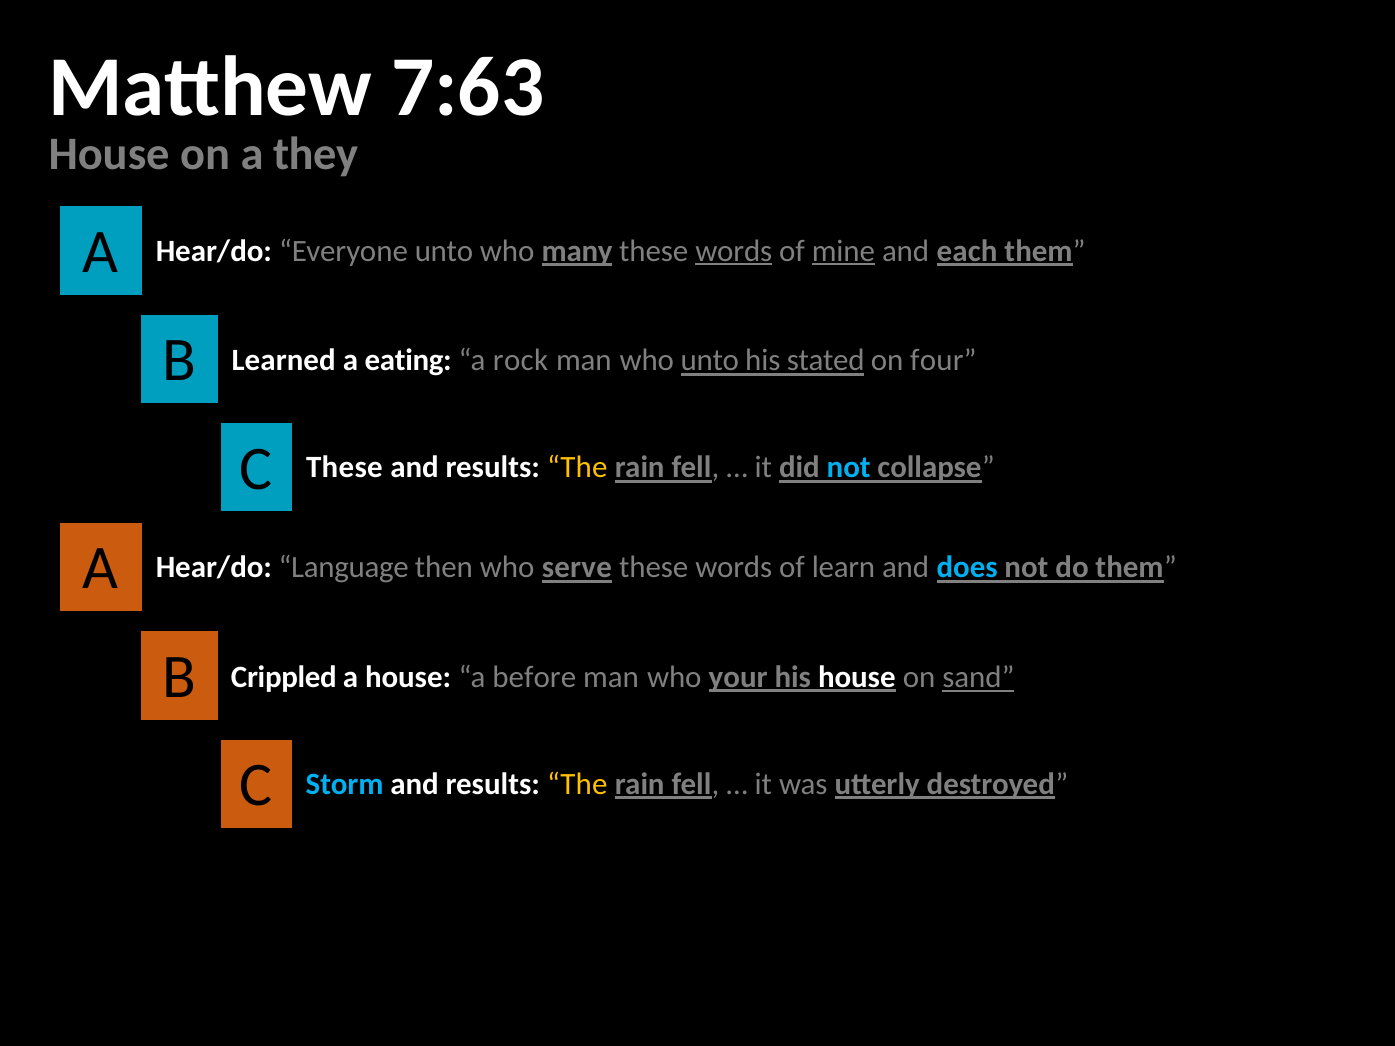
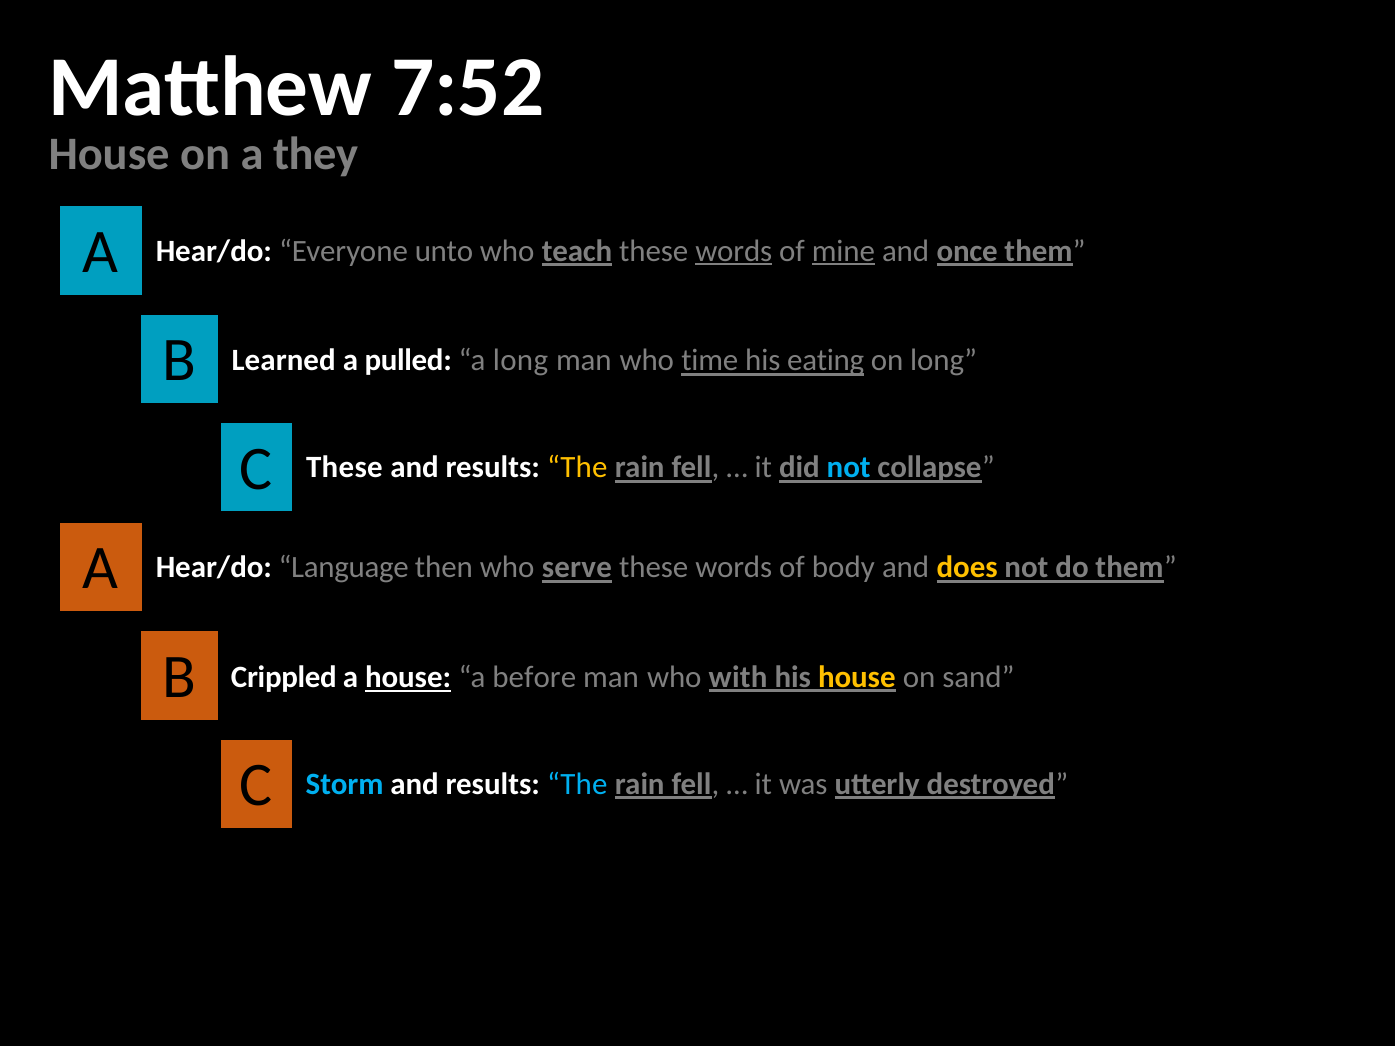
7:63: 7:63 -> 7:52 (468, 87)
many: many -> teach (577, 251)
each: each -> once (967, 251)
eating: eating -> pulled (408, 361)
a rock: rock -> long (521, 361)
who unto: unto -> time (710, 361)
stated: stated -> eating (826, 361)
on four: four -> long (944, 361)
learn: learn -> body (843, 568)
does colour: light blue -> yellow (967, 568)
house underline: none -> present (408, 677)
your: your -> with (738, 677)
house colour: white -> yellow (857, 677)
sand underline: present -> none (978, 677)
The colour: yellow -> light blue (577, 784)
